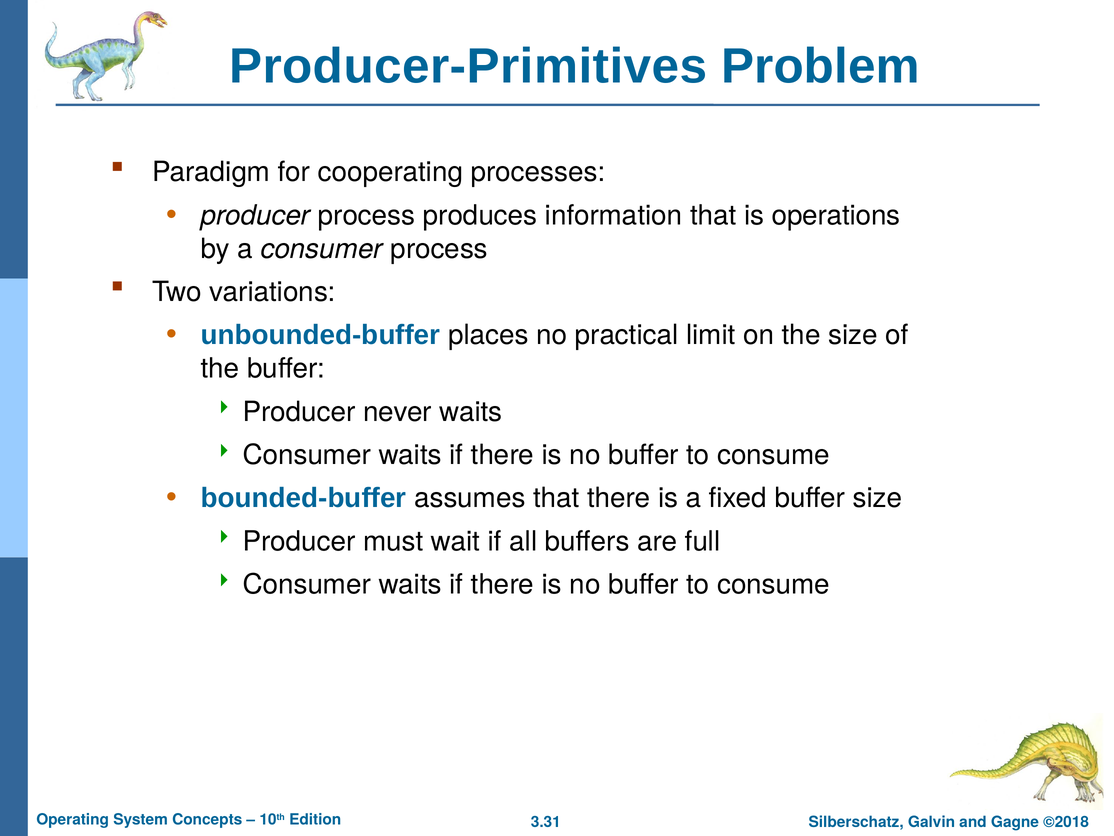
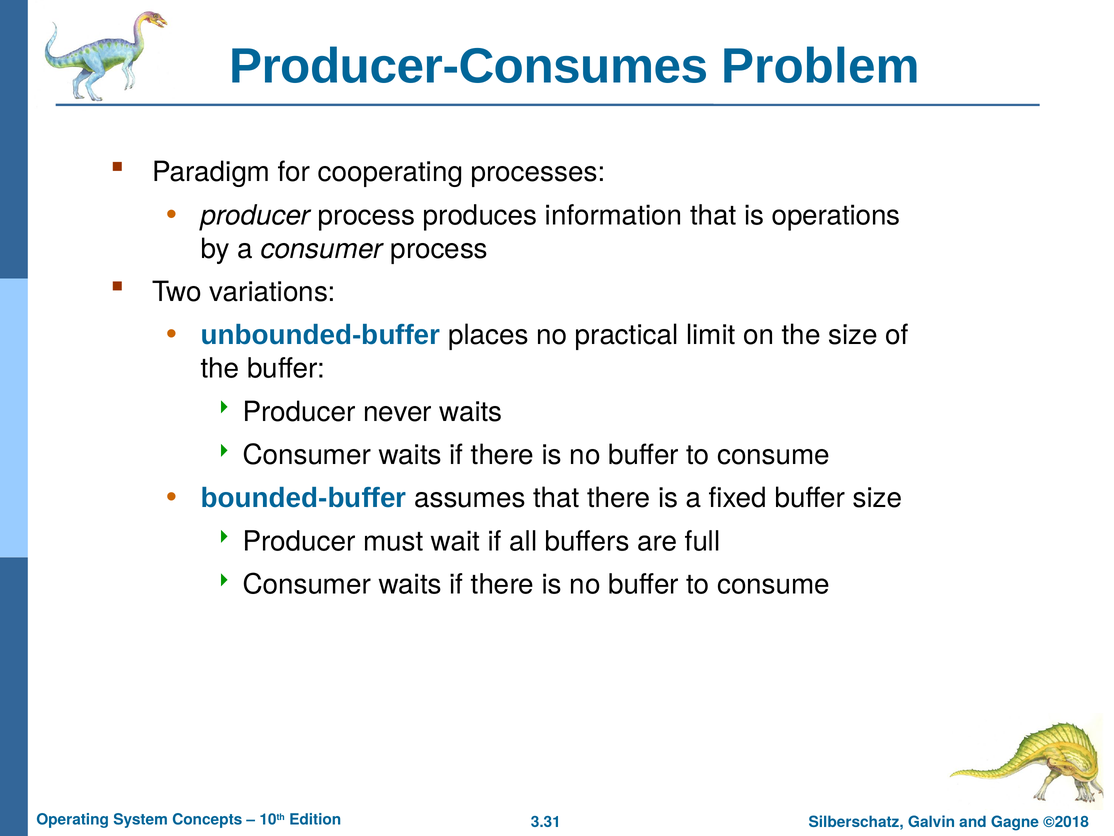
Producer-Primitives: Producer-Primitives -> Producer-Consumes (469, 66)
